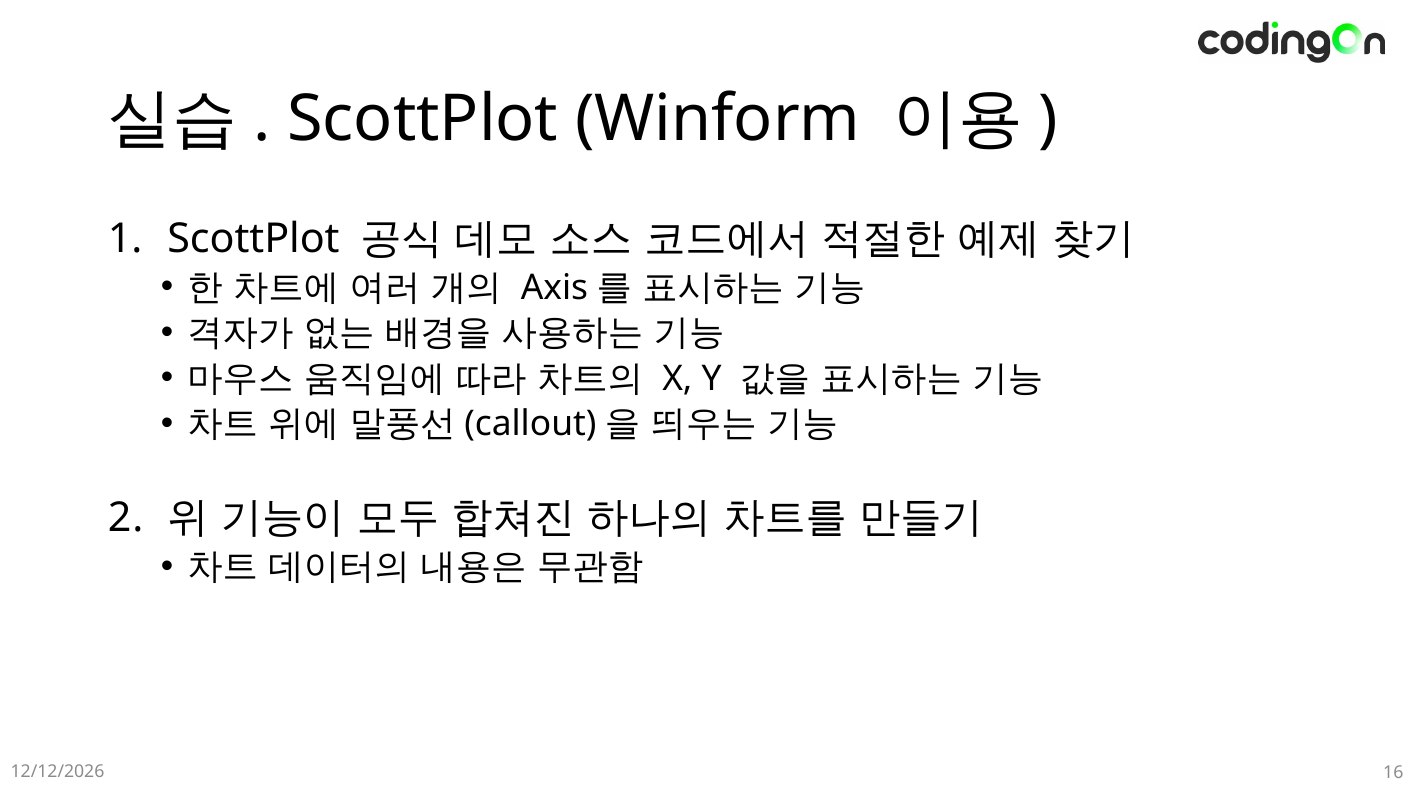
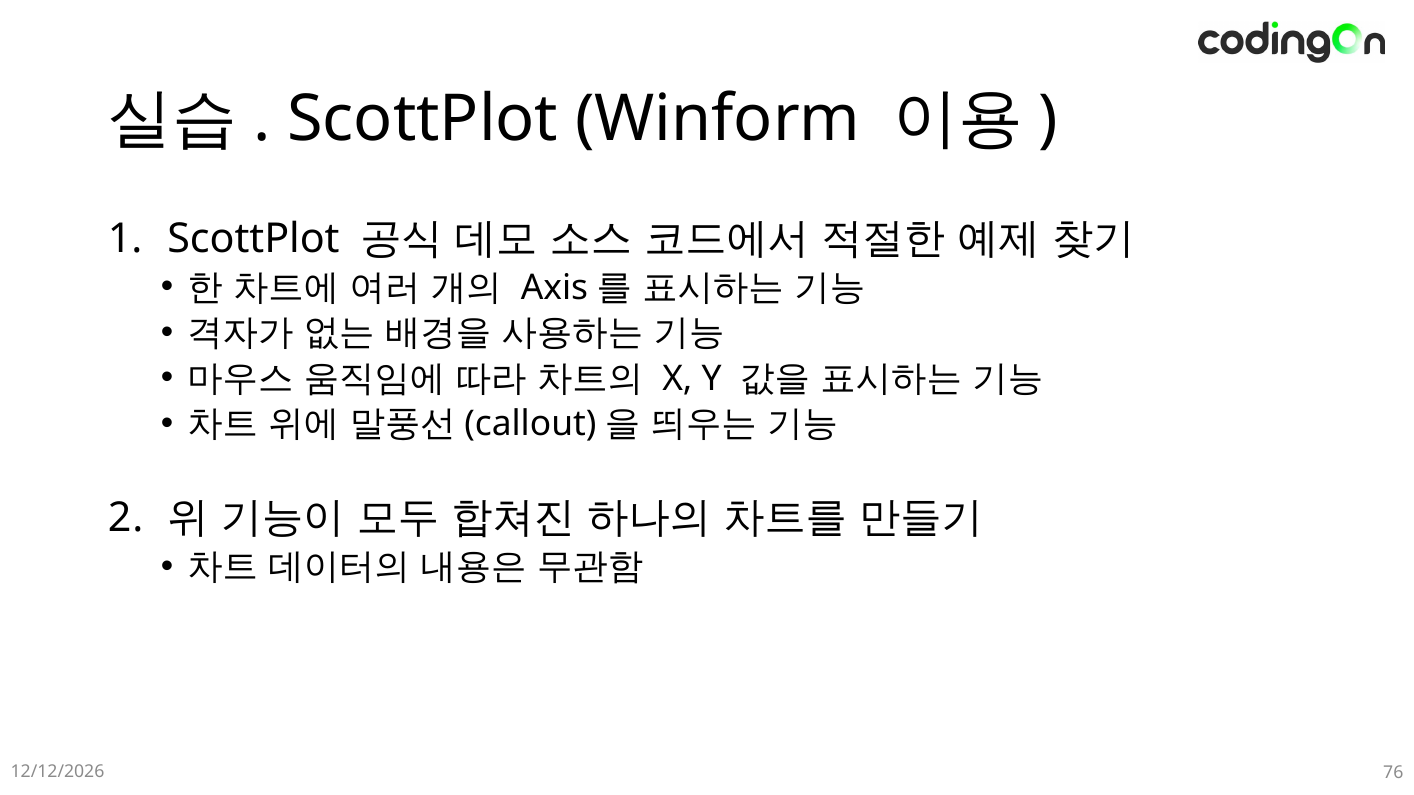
16: 16 -> 76 (1393, 773)
